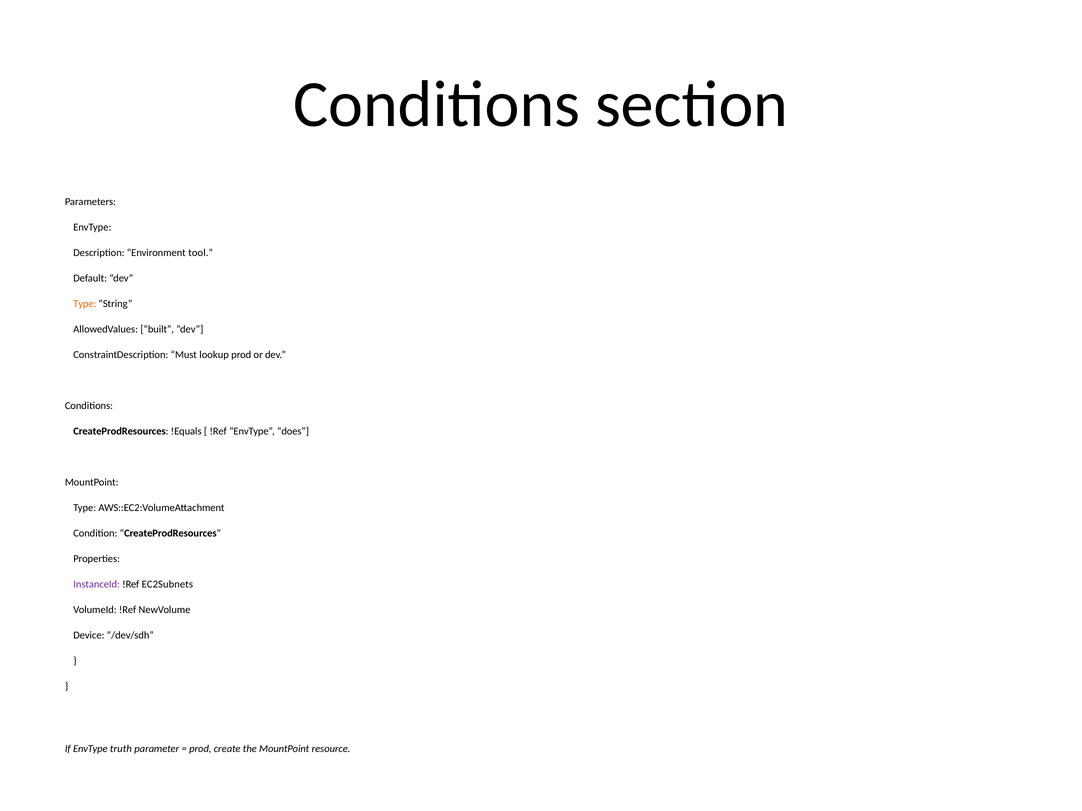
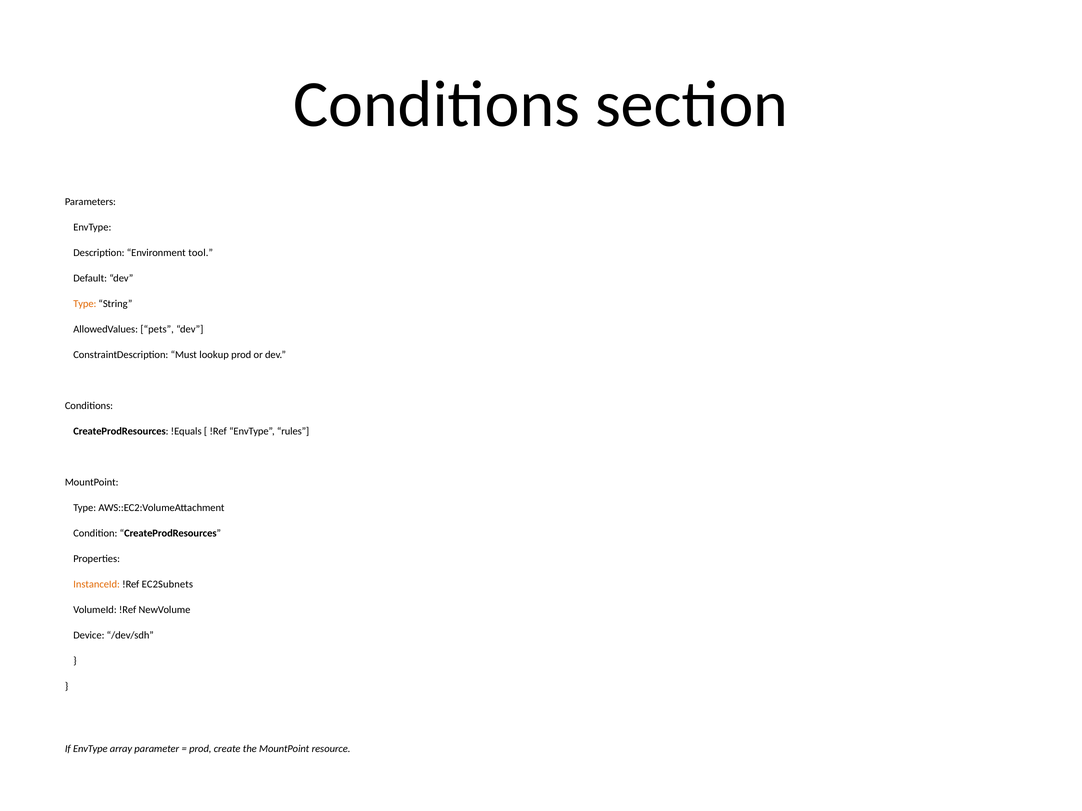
built: built -> pets (157, 329)
does: does -> rules (293, 431)
InstanceId colour: purple -> orange (97, 585)
truth: truth -> array (121, 749)
